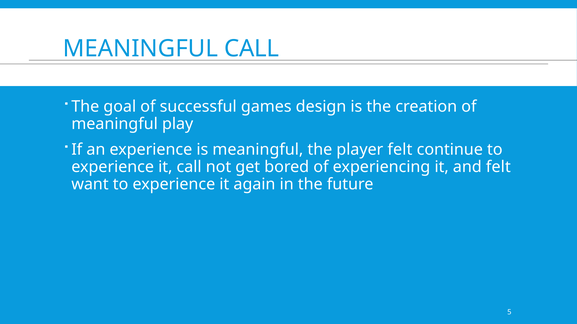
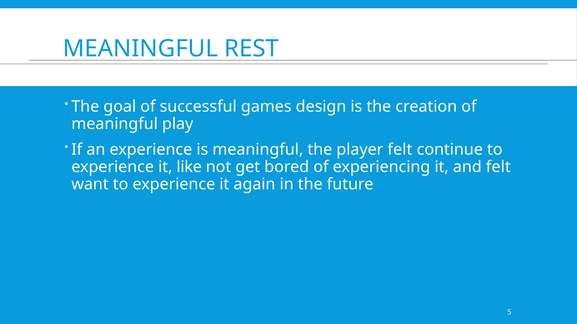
MEANINGFUL CALL: CALL -> REST (252, 49)
it call: call -> like (189, 167)
